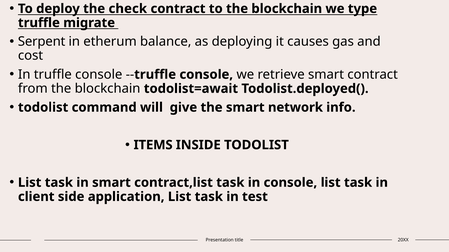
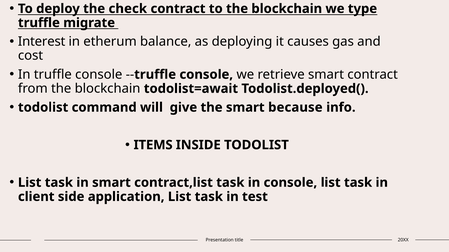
Serpent: Serpent -> Interest (42, 42)
network: network -> because (295, 108)
